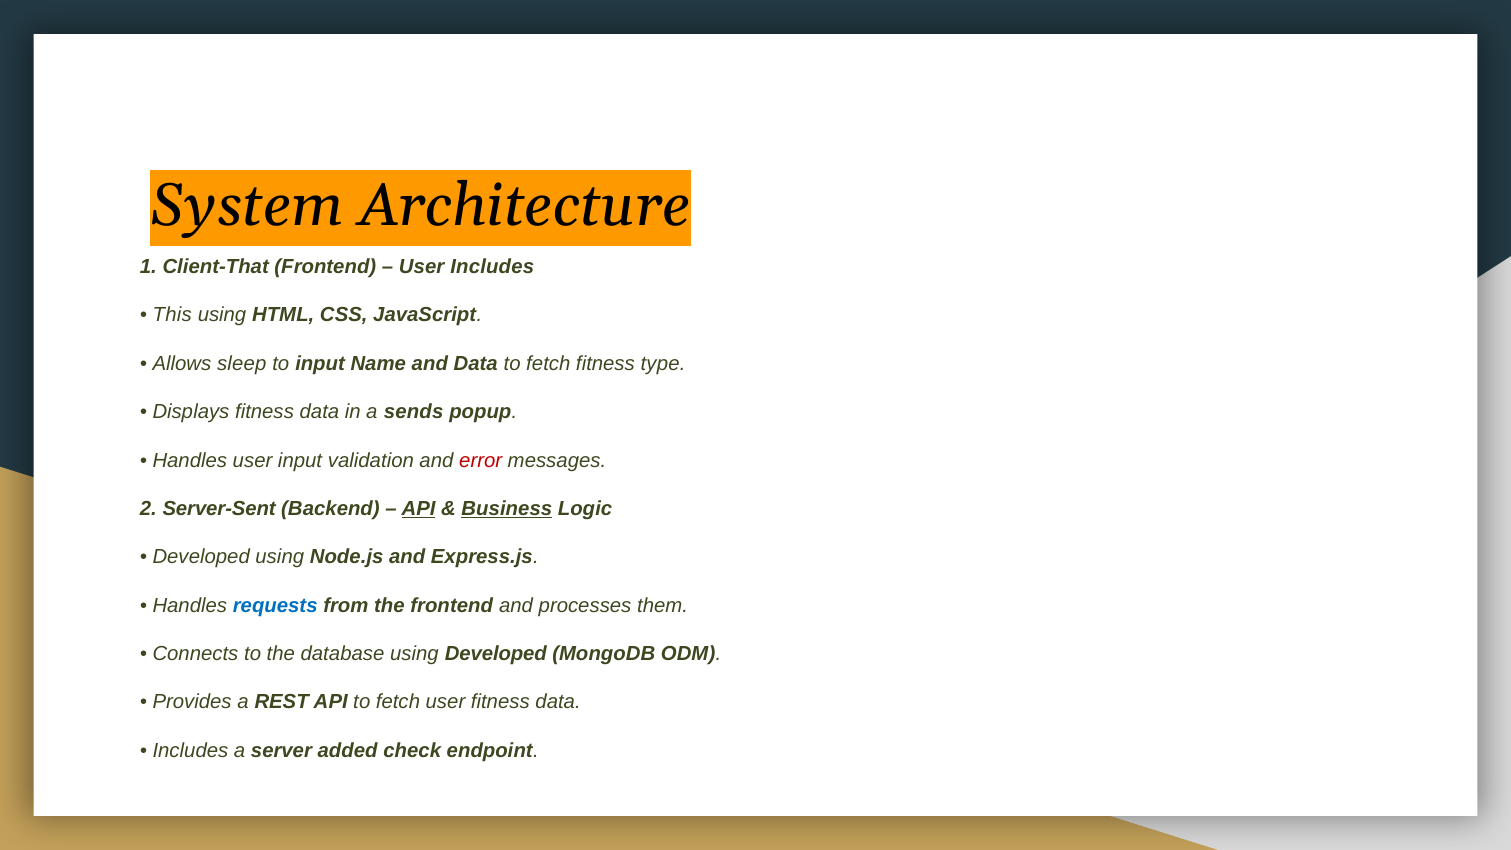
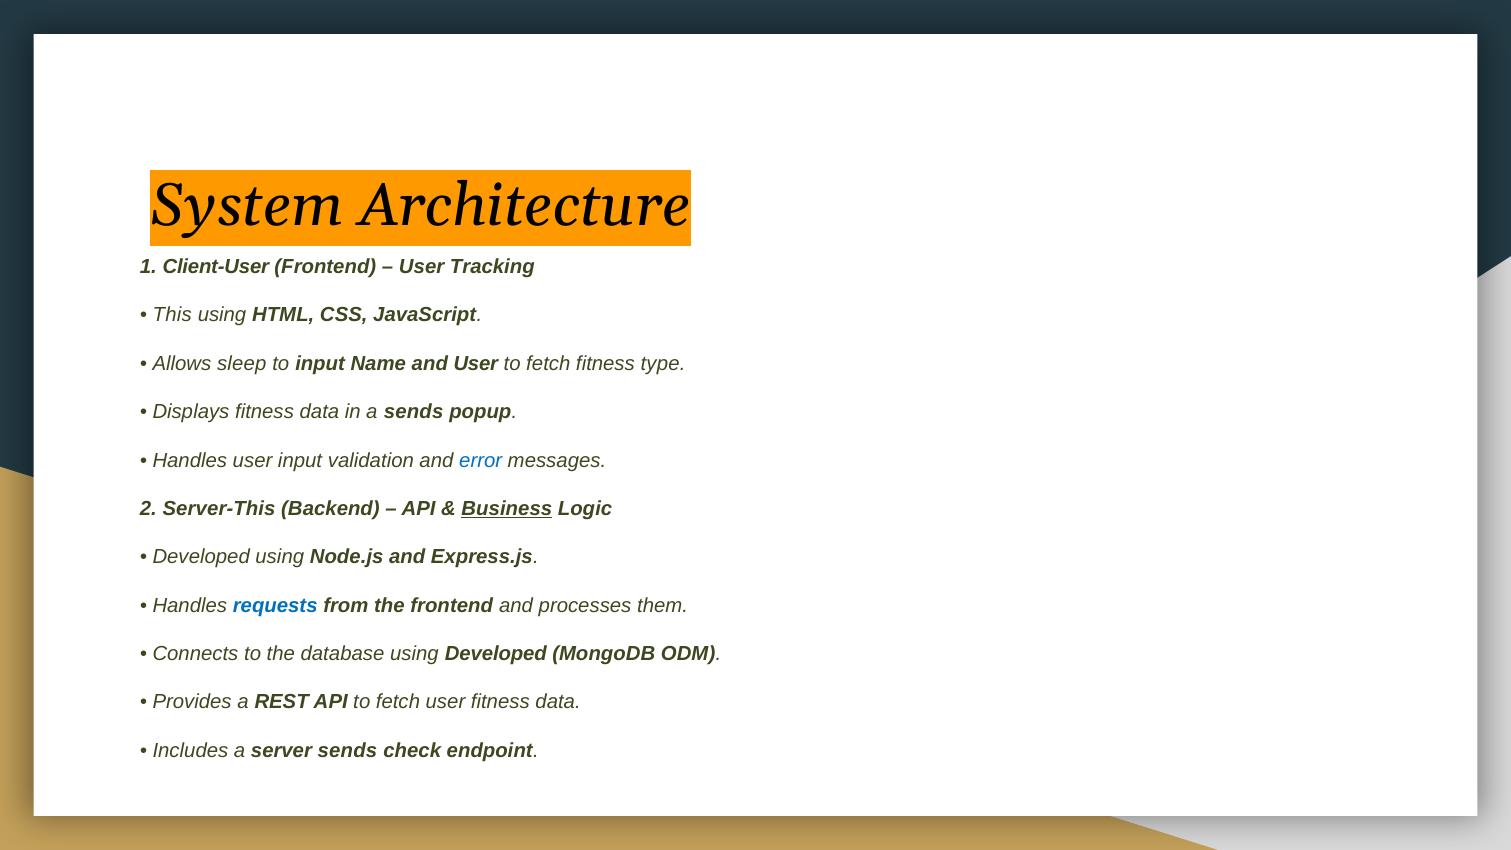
Client-That: Client-That -> Client-User (216, 267)
User Includes: Includes -> Tracking (492, 267)
and Data: Data -> User (476, 364)
error colour: red -> blue (481, 460)
Server-Sent: Server-Sent -> Server-This (219, 509)
API underline: present -> none (419, 509)
server added: added -> sends (347, 751)
